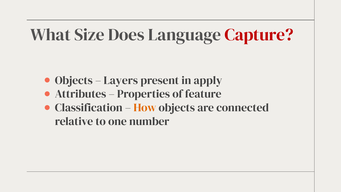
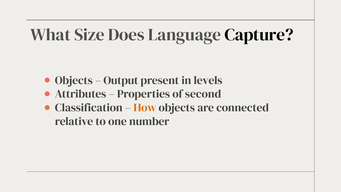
Capture colour: red -> black (259, 35)
Layers: Layers -> Output (121, 80)
apply: apply -> levels (208, 80)
feature: feature -> second (203, 94)
